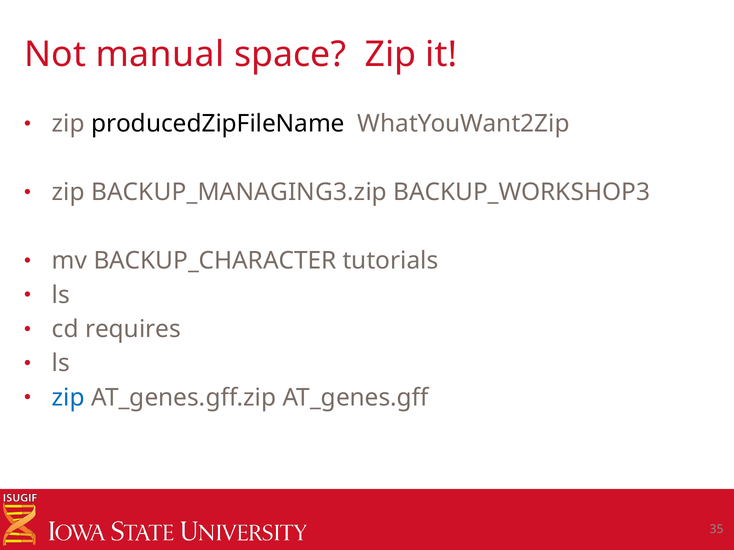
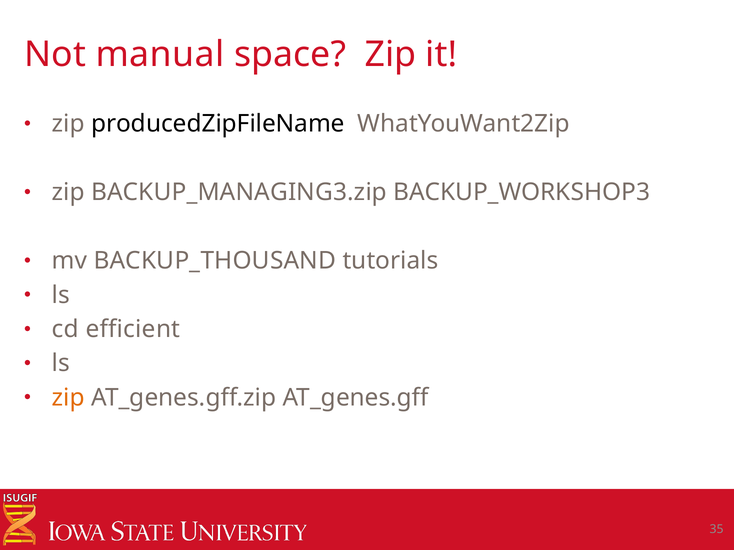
BACKUP_CHARACTER: BACKUP_CHARACTER -> BACKUP_THOUSAND (215, 261)
requires: requires -> efficient (133, 330)
zip colour: blue -> orange (68, 398)
